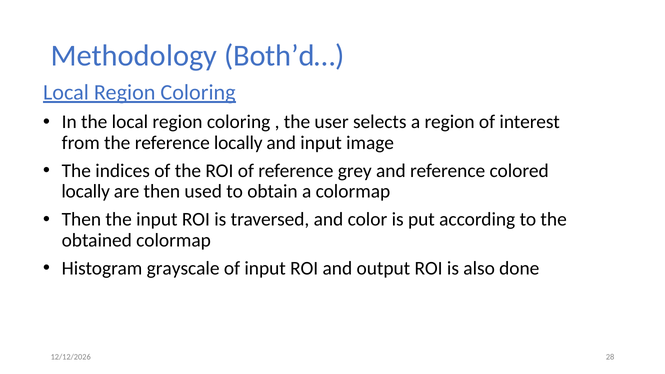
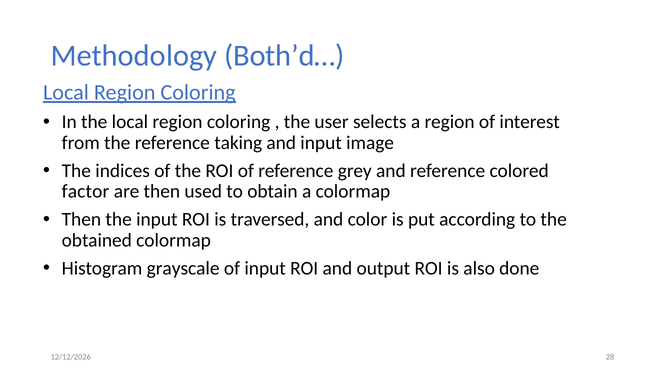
reference locally: locally -> taking (238, 143)
locally: locally -> factor (86, 192)
